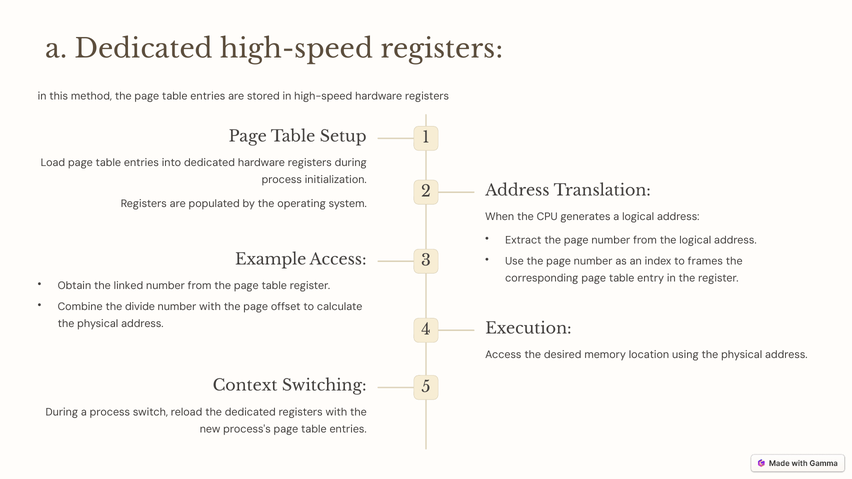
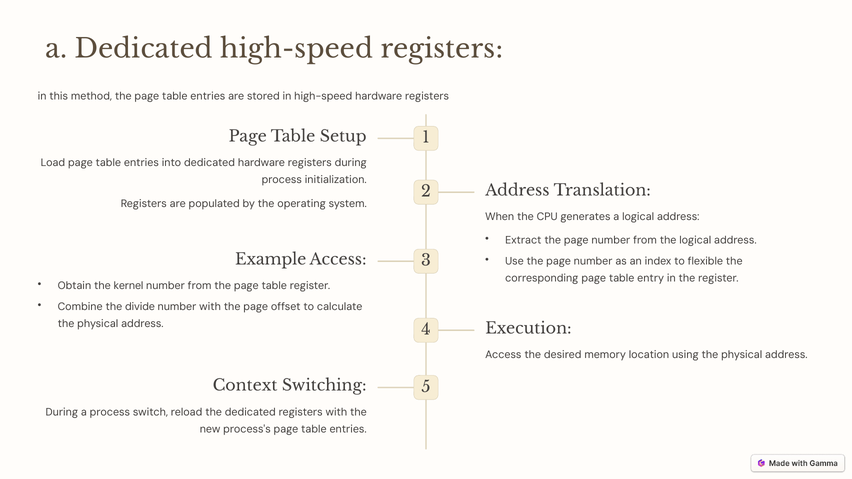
frames: frames -> flexible (705, 262)
linked: linked -> kernel (128, 286)
